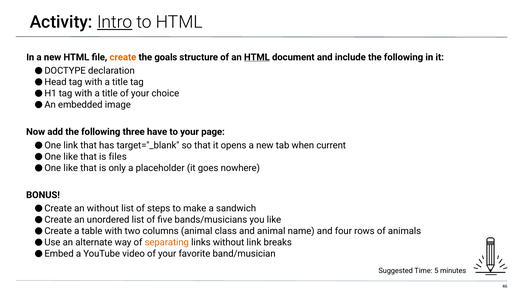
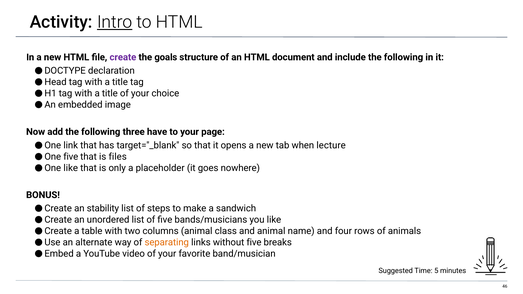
create colour: orange -> purple (123, 57)
HTML underline: present -> none (257, 57)
current: current -> lecture (331, 145)
like: like -> five (71, 157)
an without: without -> stability (103, 209)
without link: link -> five (254, 243)
